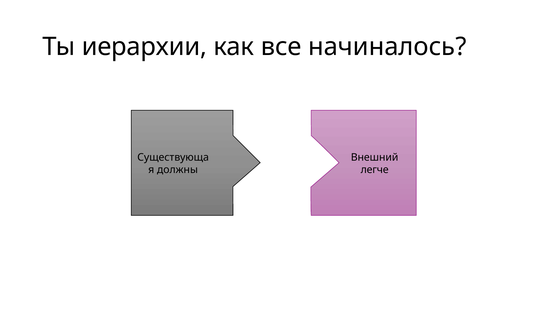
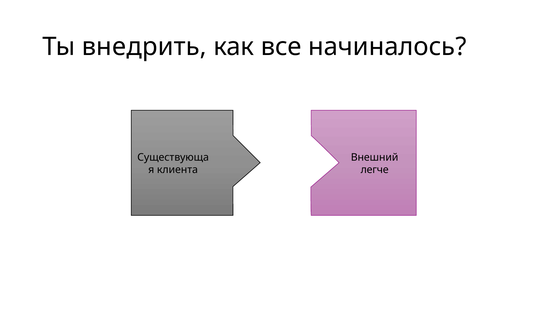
иерархии: иерархии -> внедрить (144, 47)
должны: должны -> клиента (177, 170)
